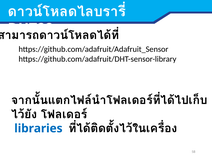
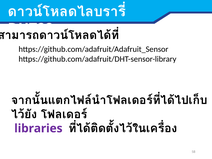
libraries colour: blue -> purple (38, 128)
